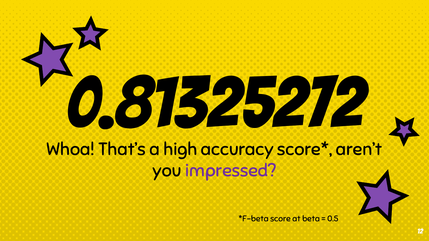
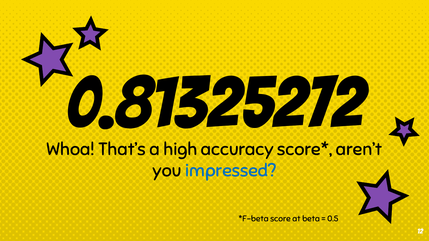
impressed colour: purple -> blue (231, 171)
